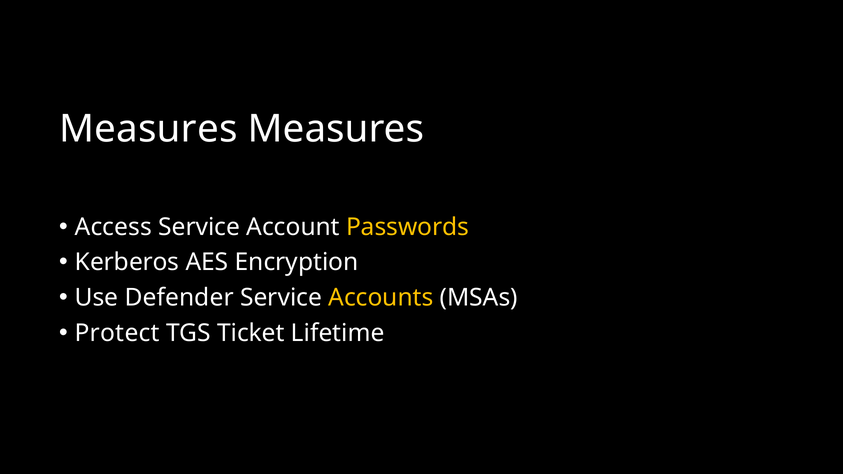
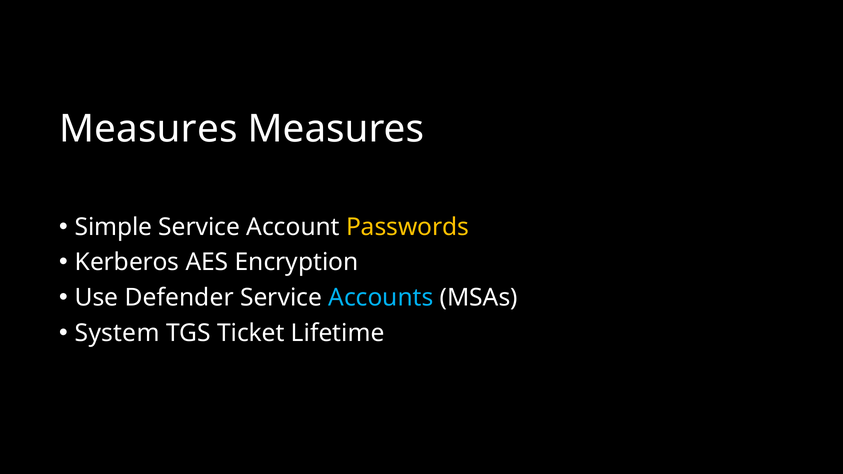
Access: Access -> Simple (113, 227)
Accounts colour: yellow -> light blue (381, 298)
Protect: Protect -> System (117, 333)
